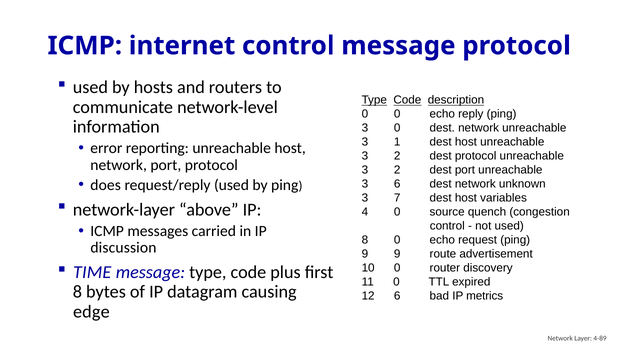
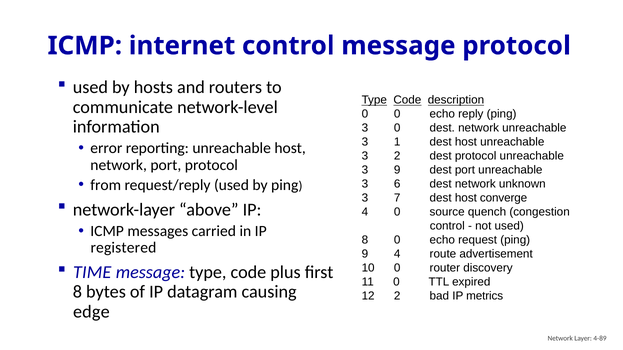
2: 2 -> 9 (397, 170)
does: does -> from (106, 185)
variables: variables -> converge (504, 198)
discussion: discussion -> registered (123, 248)
9 9: 9 -> 4 (397, 254)
12 6: 6 -> 2 (397, 296)
